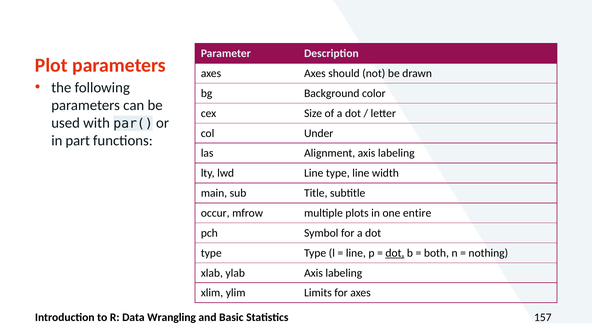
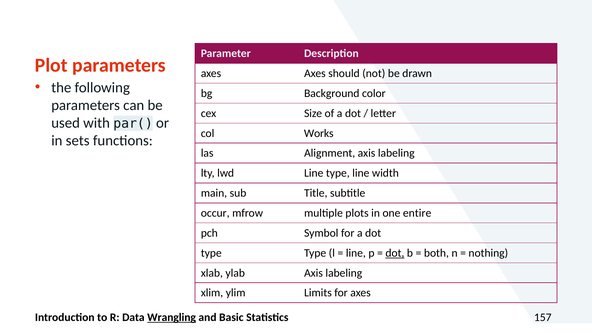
Under: Under -> Works (319, 133)
part: part -> sets (78, 141)
Wrangling underline: none -> present (172, 317)
